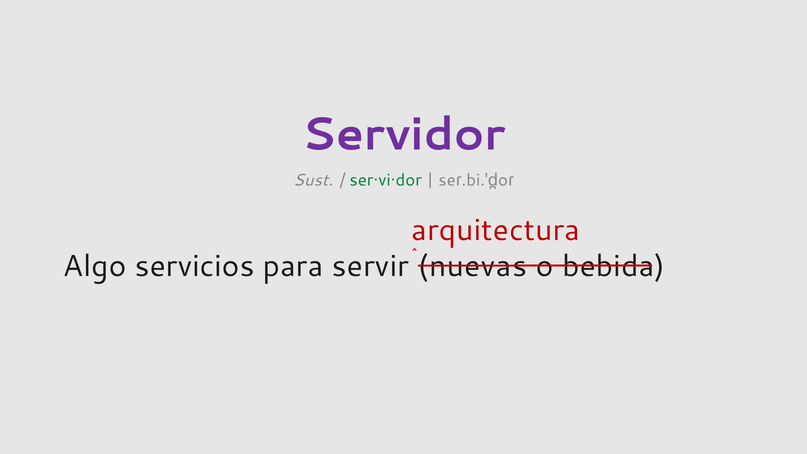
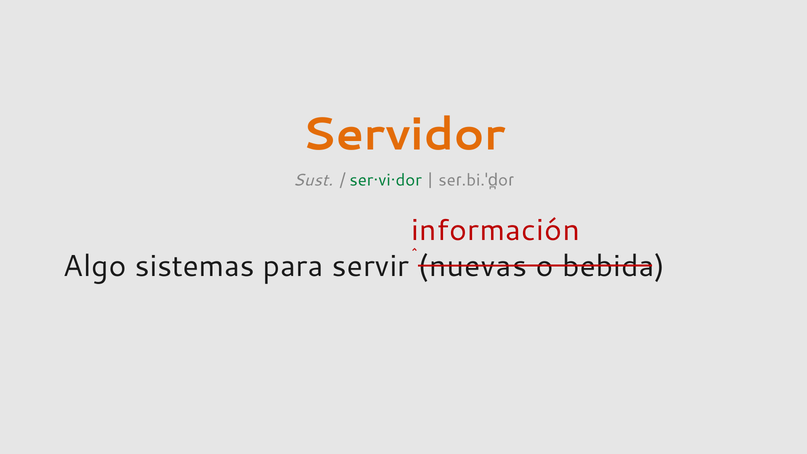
Servidor colour: purple -> orange (404, 134)
arquitectura: arquitectura -> información (496, 230)
servicios: servicios -> sistemas (195, 266)
